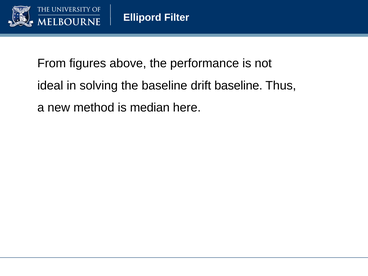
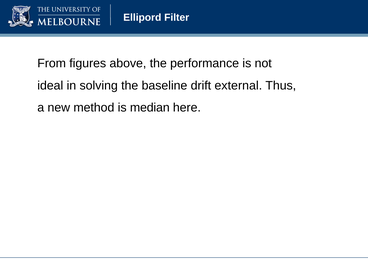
drift baseline: baseline -> external (238, 85)
